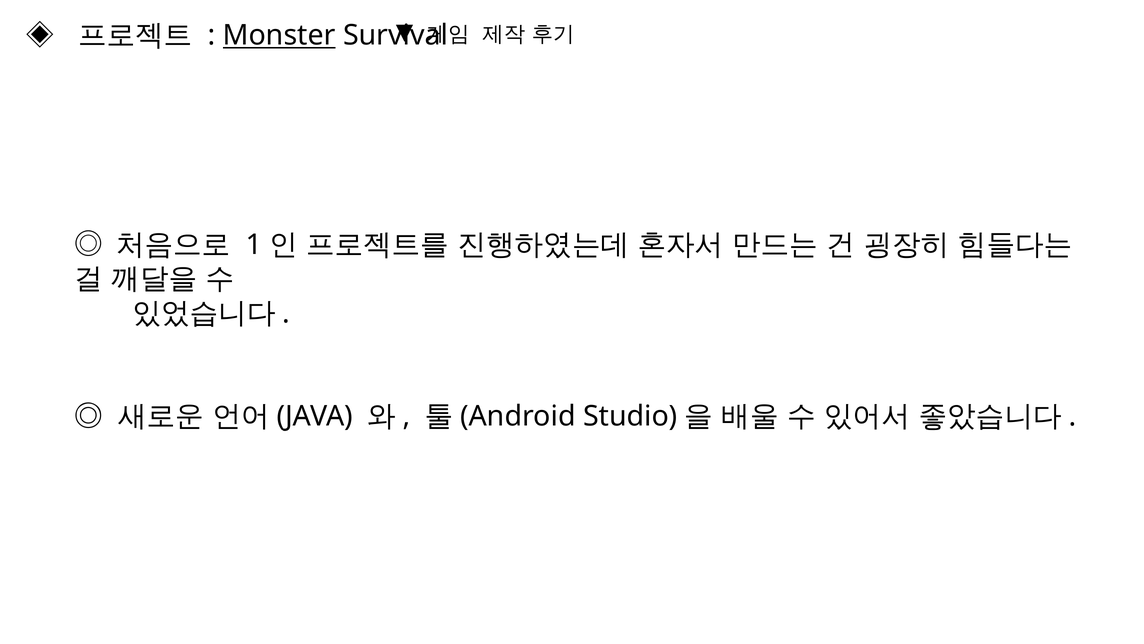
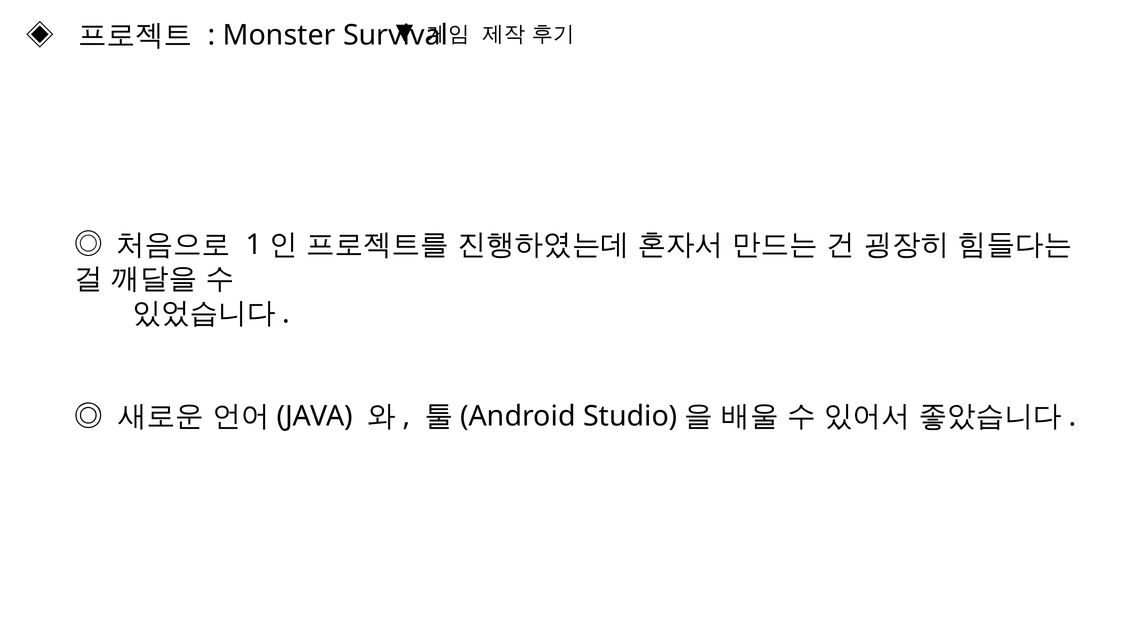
Monster underline: present -> none (279, 35)
